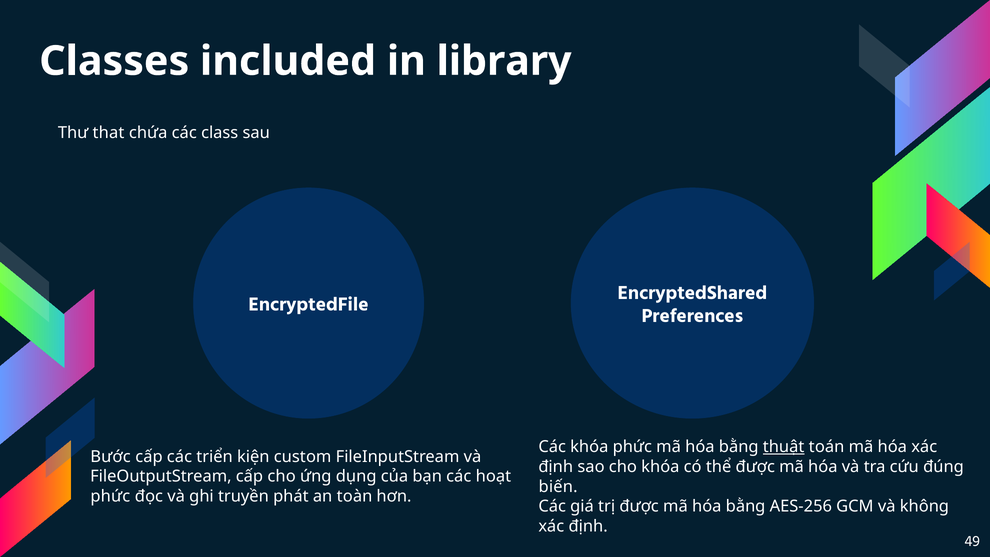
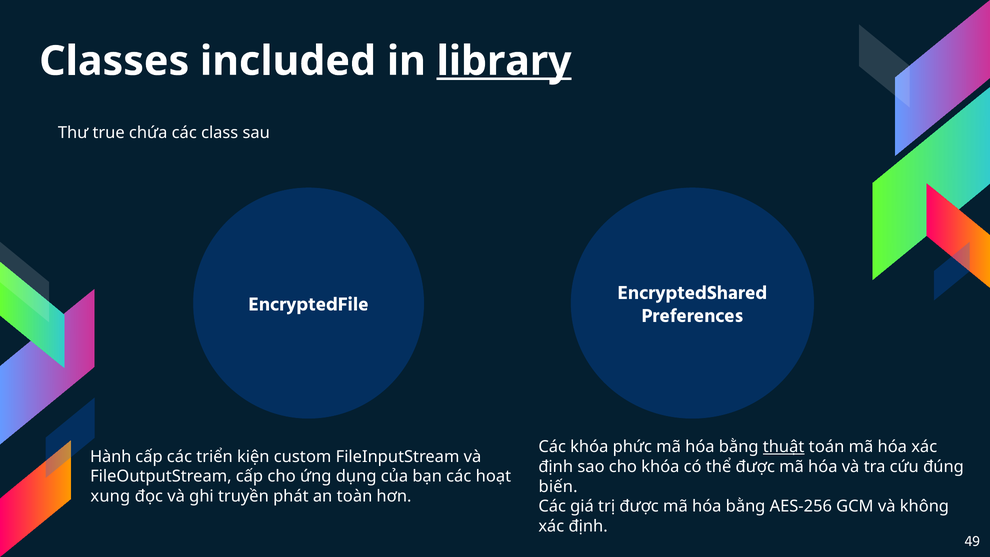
library underline: none -> present (504, 61)
that: that -> true (109, 133)
Bước: Bước -> Hành (111, 457)
phức: phức -> xung (110, 496)
